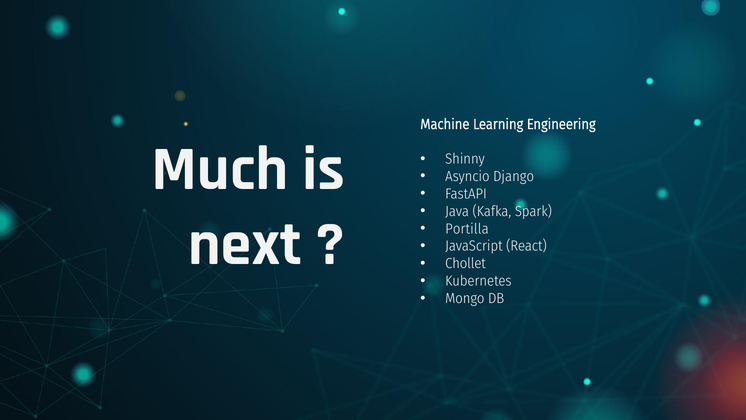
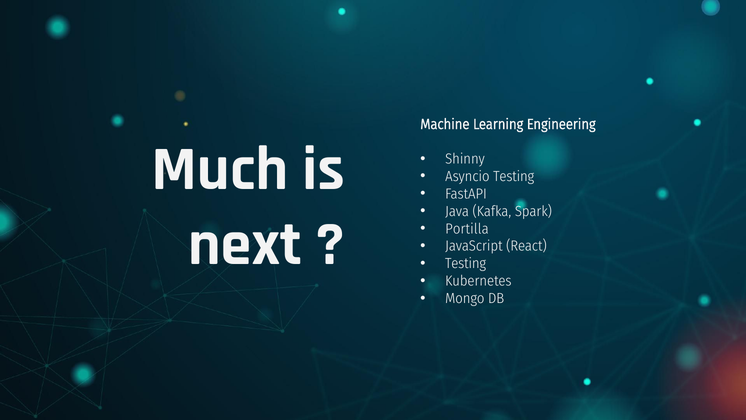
Asyncio Django: Django -> Testing (514, 176)
Chollet: Chollet -> Testing (466, 263)
